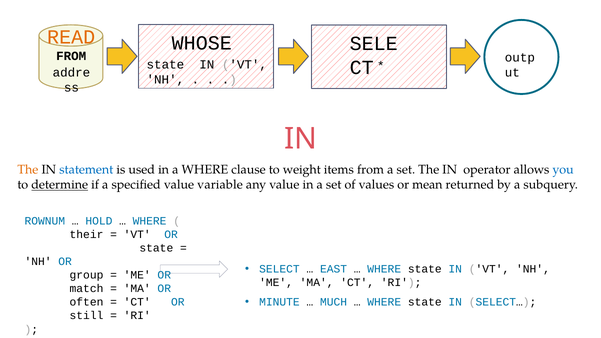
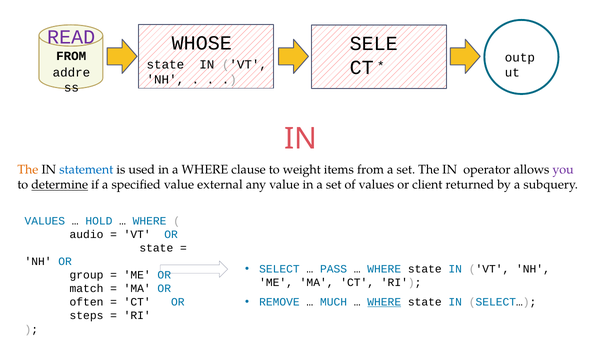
READ colour: orange -> purple (71, 37)
you colour: blue -> purple (563, 170)
variable: variable -> external (220, 185)
mean: mean -> client (427, 185)
ROWNUM: ROWNUM -> VALUES (45, 221)
their: their -> audio (87, 235)
EAST: EAST -> PASS (334, 269)
MINUTE: MINUTE -> REMOVE (279, 302)
WHERE underline: none -> present (384, 302)
still: still -> steps (87, 316)
